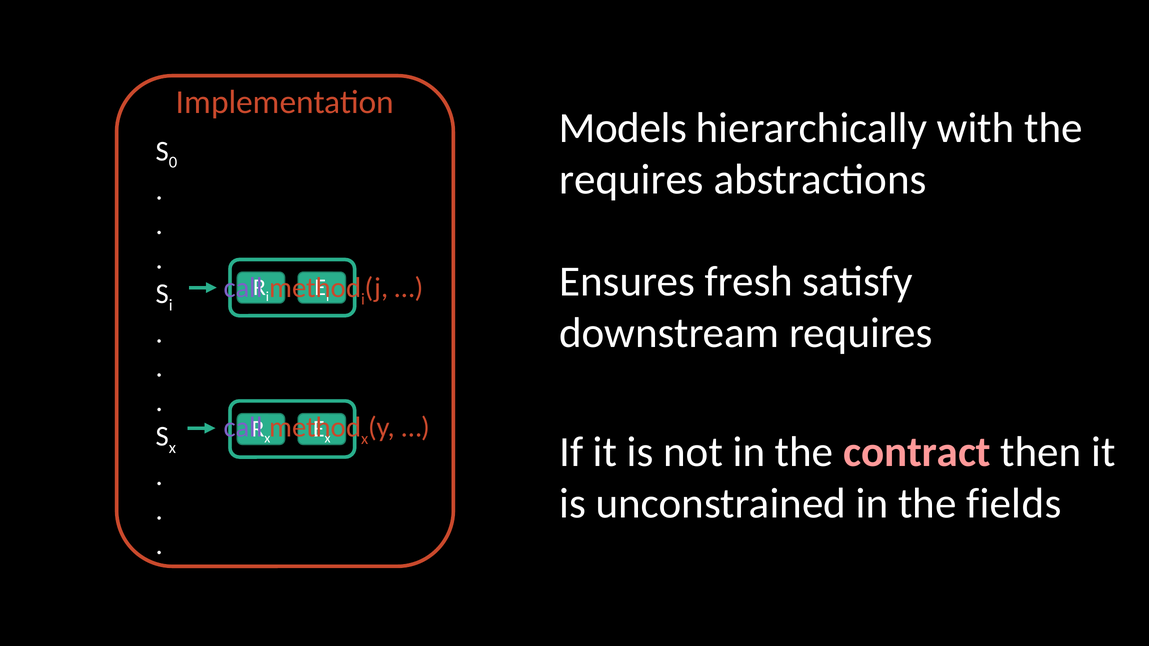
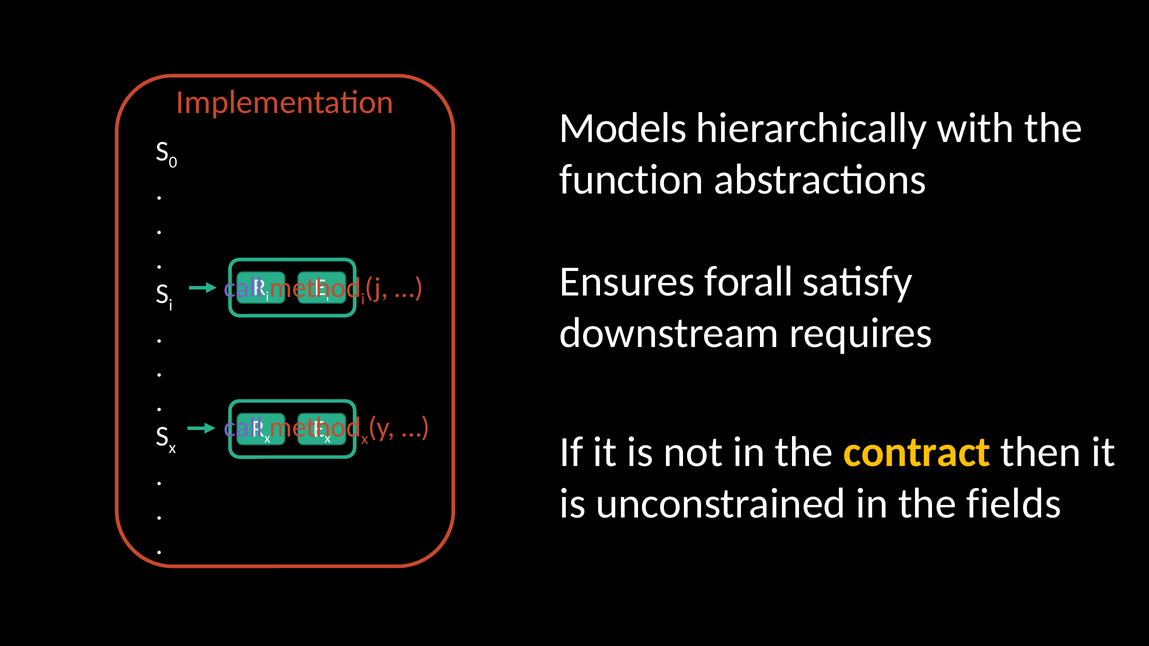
requires: requires -> function (632, 180)
fresh: fresh -> forall (749, 281)
contract colour: pink -> yellow (917, 452)
